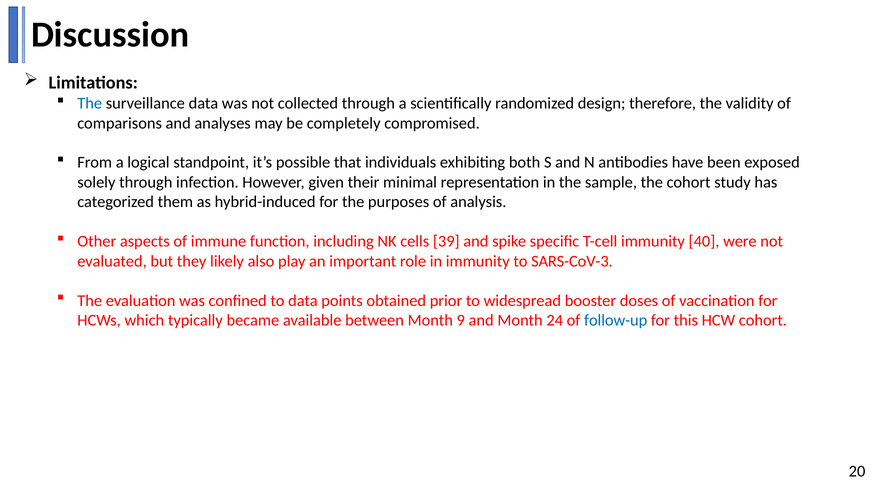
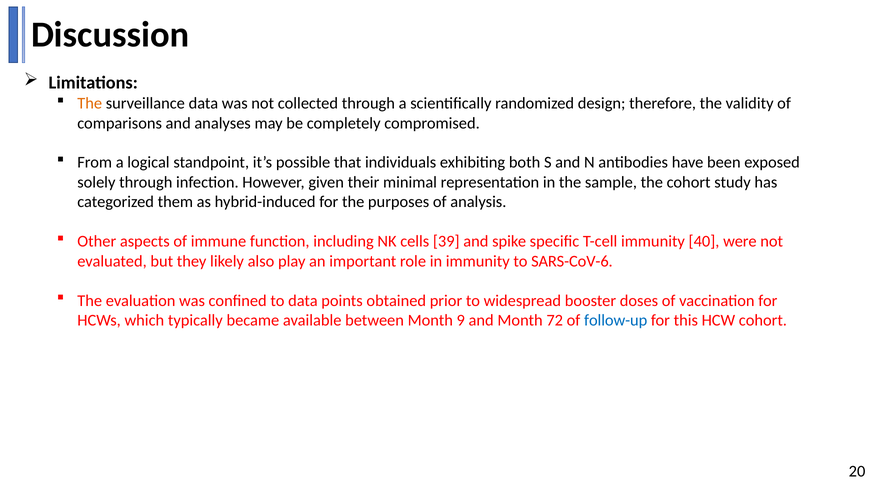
The colour: blue -> orange (90, 103)
SARS-CoV-3: SARS-CoV-3 -> SARS-CoV-6 (572, 261)
24: 24 -> 72 (555, 320)
